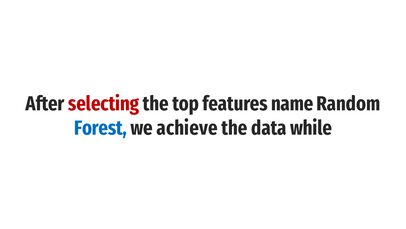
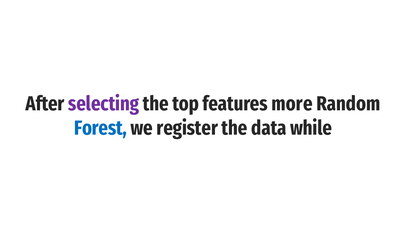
selecting colour: red -> purple (104, 103)
name: name -> more (292, 103)
achieve: achieve -> register (187, 128)
